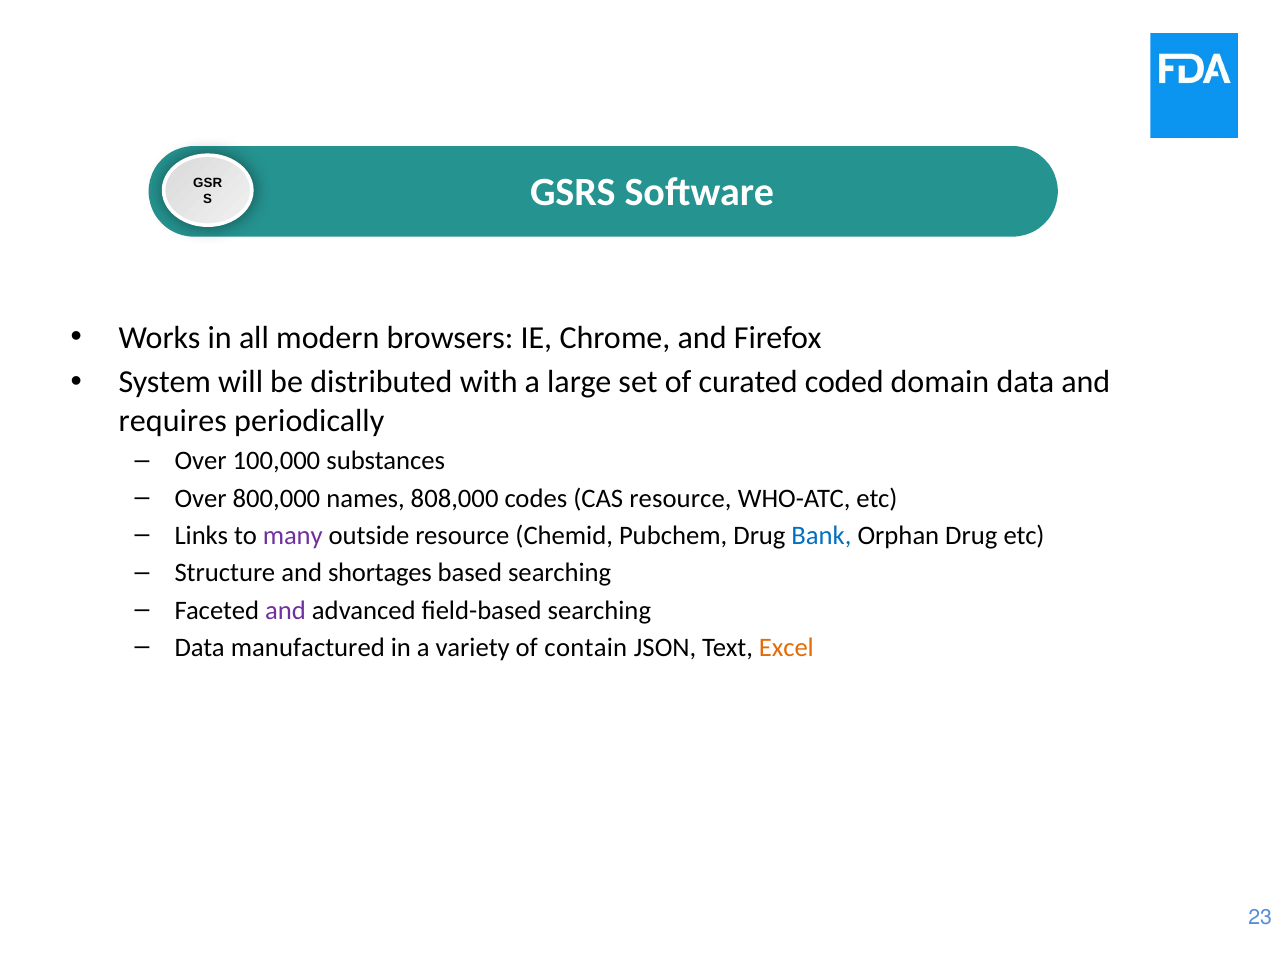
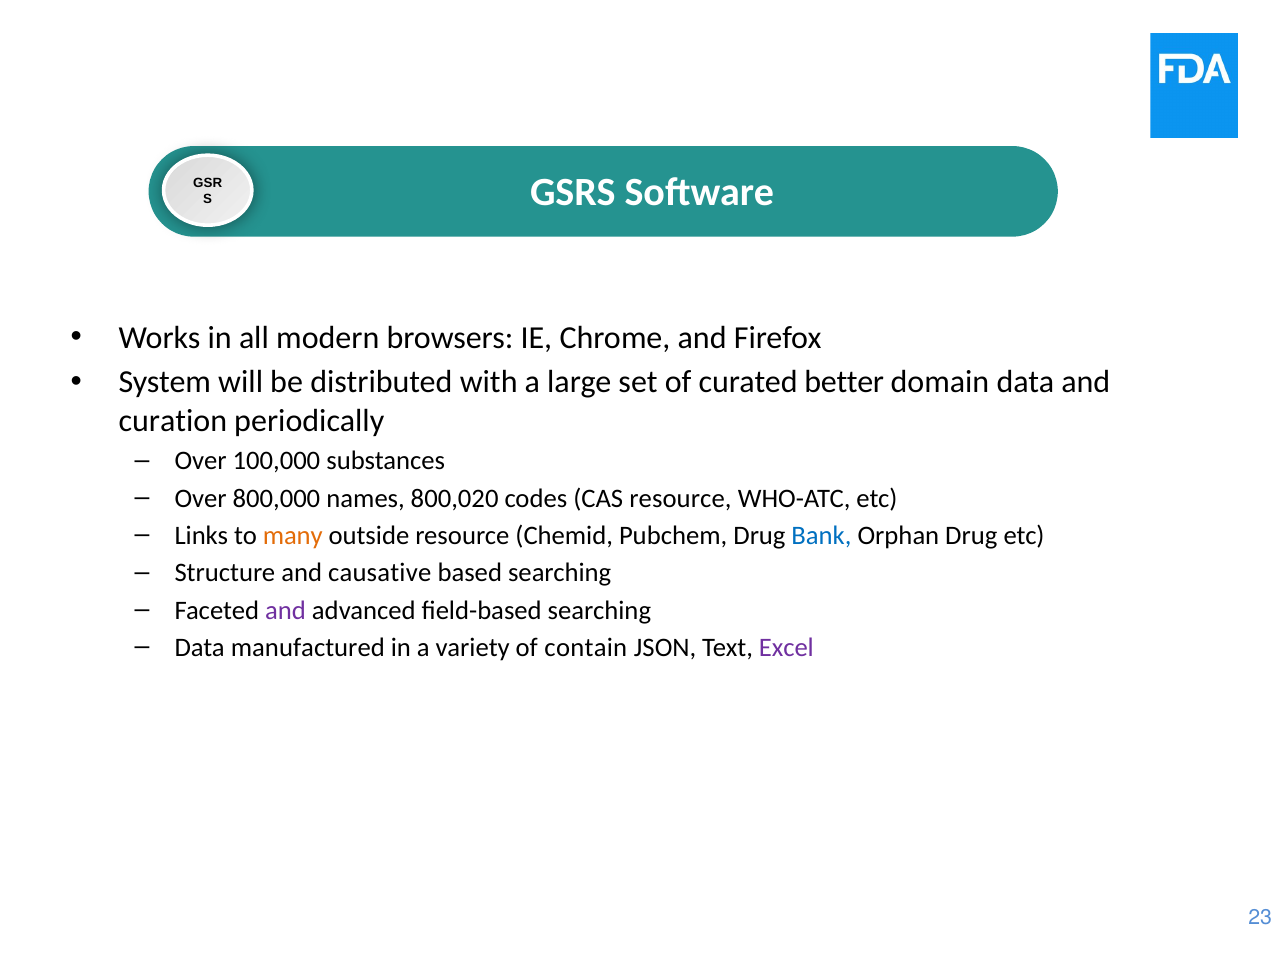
coded: coded -> better (844, 383)
requires: requires -> curation (173, 421)
808,000: 808,000 -> 800,020 (455, 499)
many colour: purple -> orange (293, 536)
shortages: shortages -> causative (380, 573)
Excel colour: orange -> purple (786, 648)
